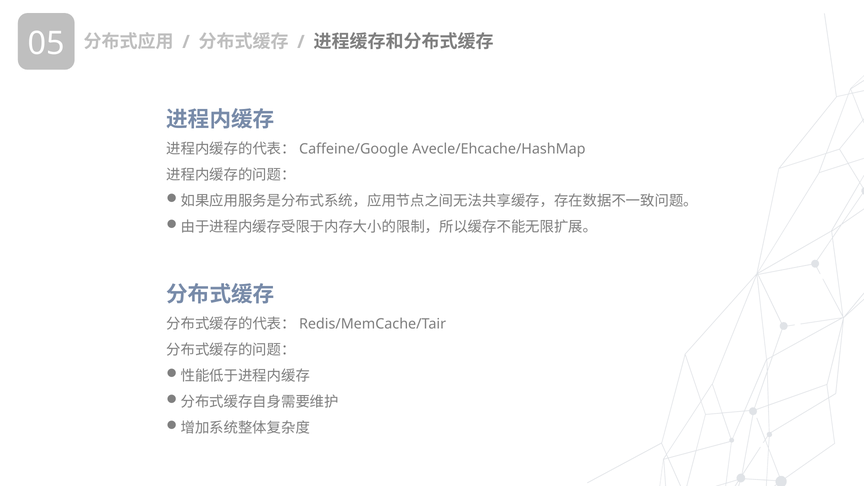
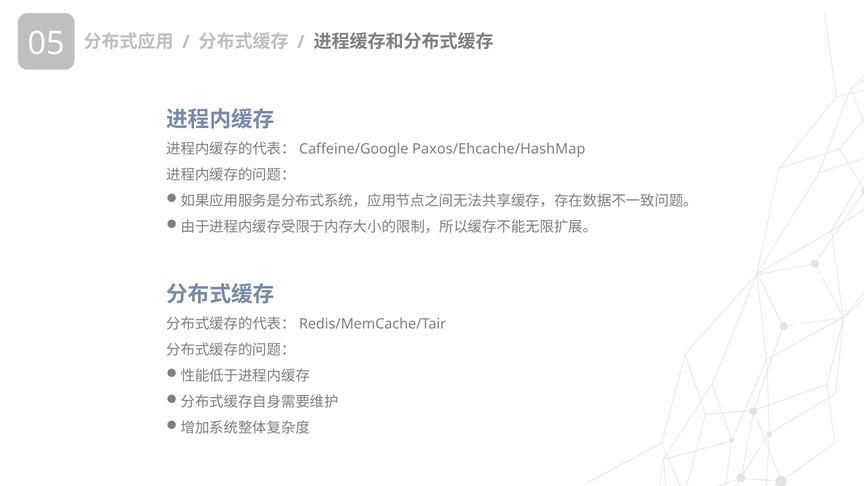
Avecle/Ehcache/HashMap: Avecle/Ehcache/HashMap -> Paxos/Ehcache/HashMap (499, 149)
